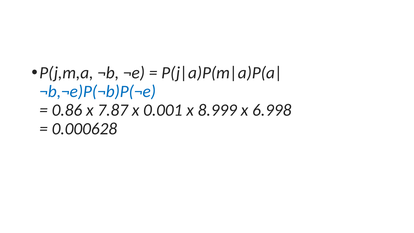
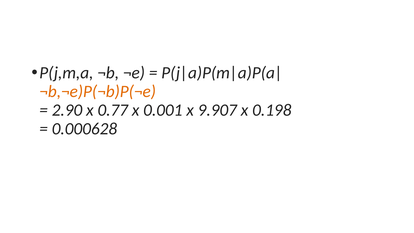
¬b,¬e)P(¬b)P(¬e colour: blue -> orange (98, 91)
0.86: 0.86 -> 2.90 (67, 110)
7.87: 7.87 -> 0.77 (113, 110)
8.999: 8.999 -> 9.907 (217, 110)
6.998: 6.998 -> 0.198 (272, 110)
